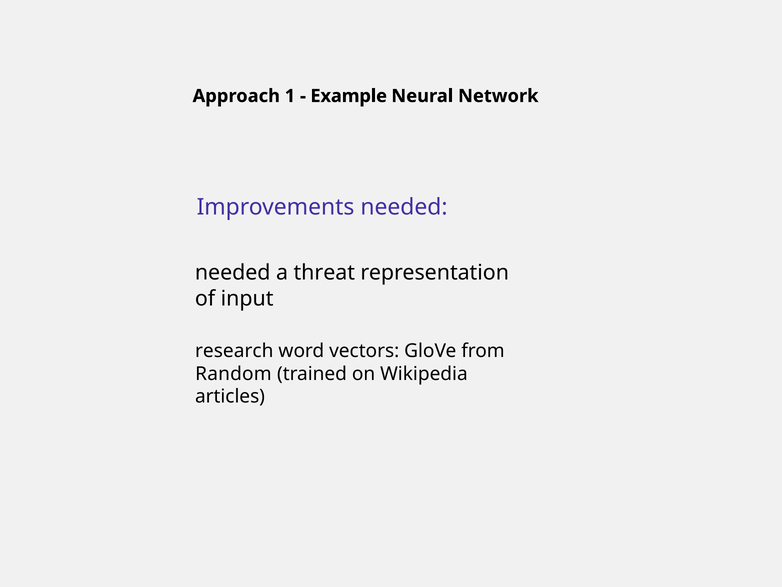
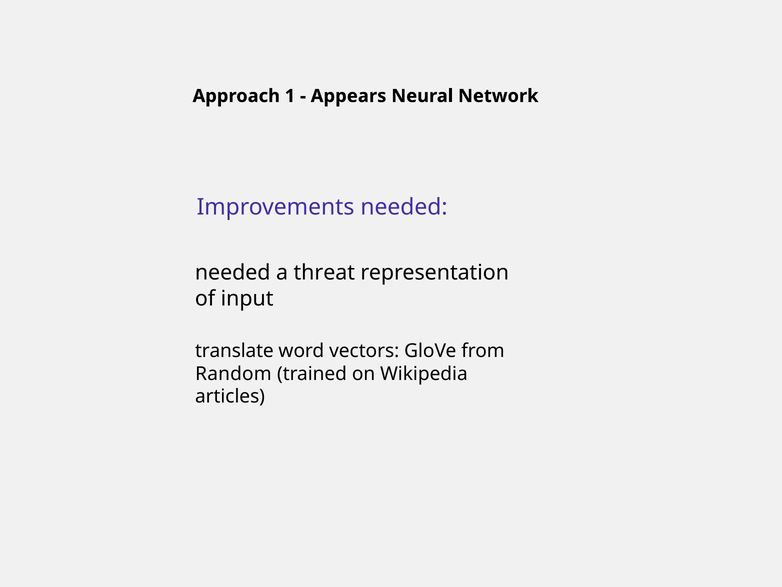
Example: Example -> Appears (349, 96)
research: research -> translate (234, 350)
